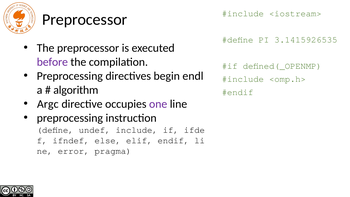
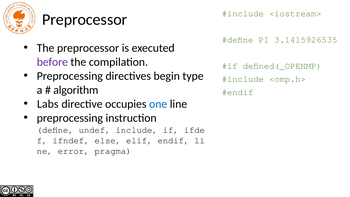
endl: endl -> type (193, 76)
Argc: Argc -> Labs (48, 104)
one colour: purple -> blue (158, 104)
